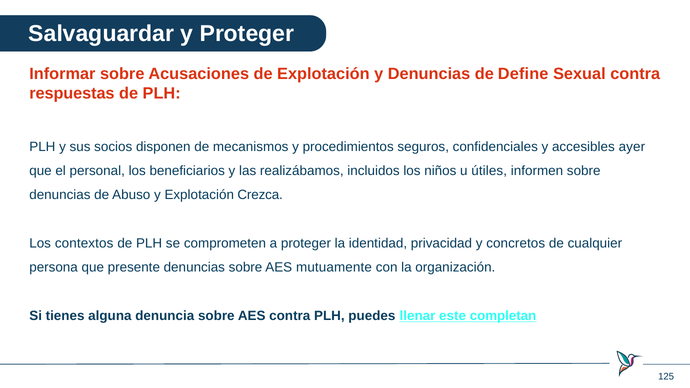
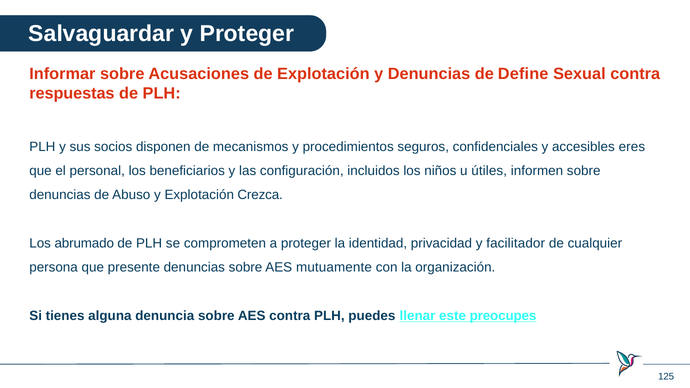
ayer: ayer -> eres (632, 147)
realizábamos: realizábamos -> configuración (302, 171)
contextos: contextos -> abrumado (84, 243)
concretos: concretos -> facilitador (516, 243)
completan: completan -> preocupes (503, 316)
